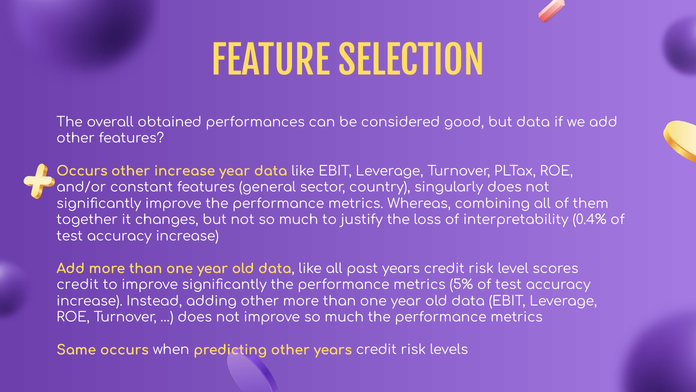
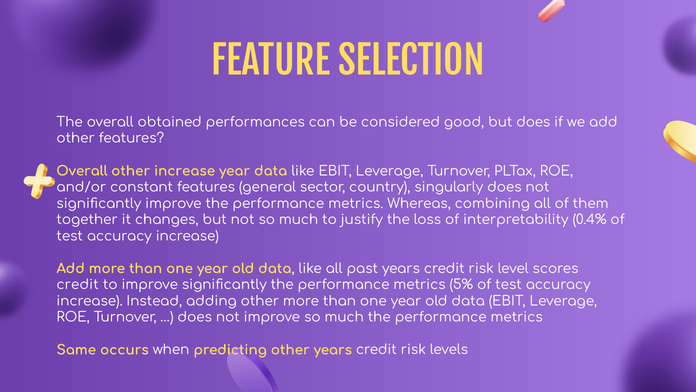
but data: data -> does (533, 122)
Occurs: Occurs -> Overall (82, 171)
